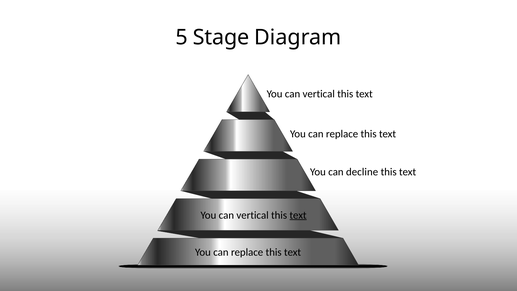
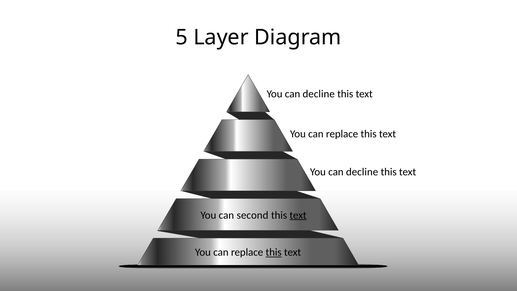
Stage: Stage -> Layer (221, 37)
vertical: vertical -> decline (319, 94)
vertical: vertical -> second (253, 215)
this underline: none -> present (274, 252)
